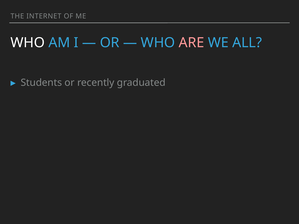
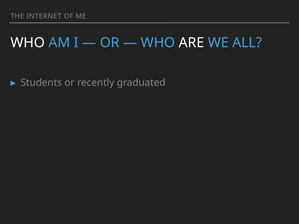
ARE colour: pink -> white (191, 43)
